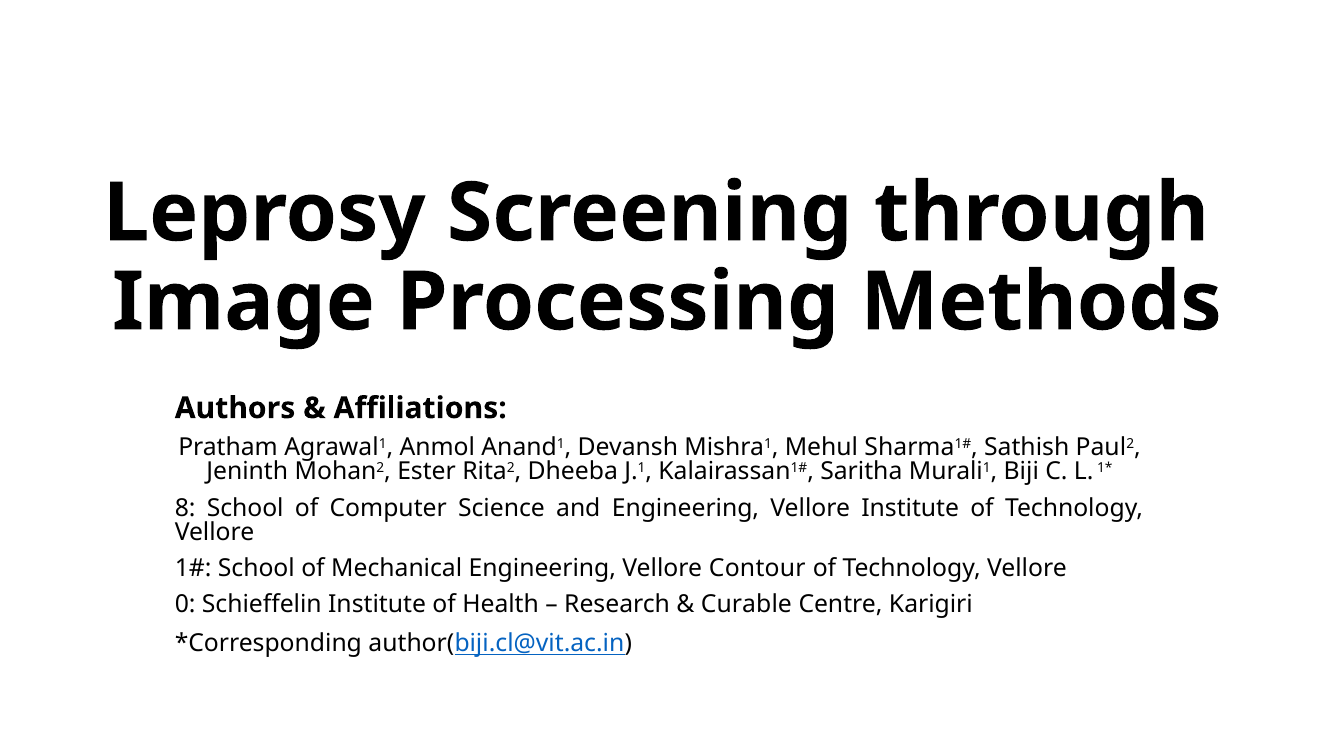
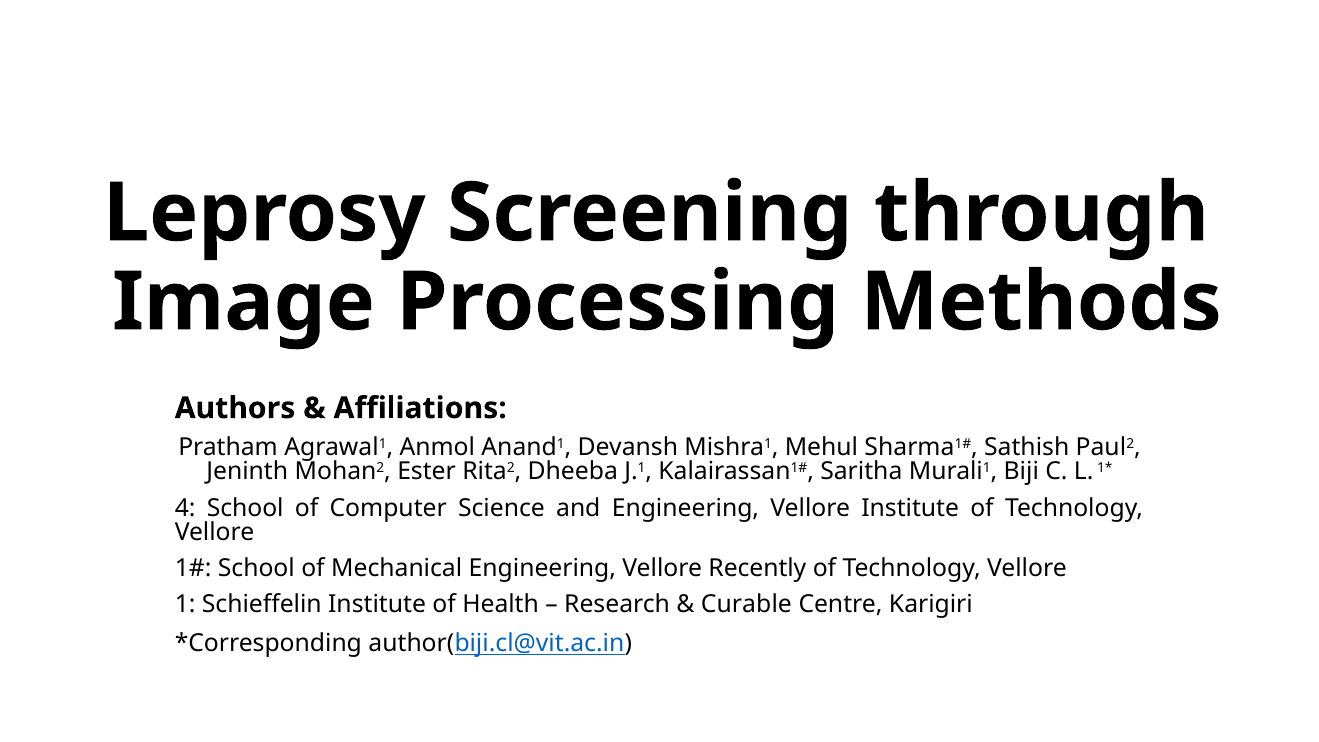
8: 8 -> 4 (185, 508)
Contour: Contour -> Recently (757, 568)
0: 0 -> 1 (185, 605)
